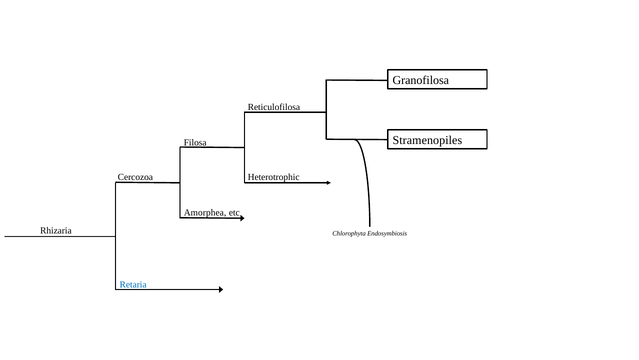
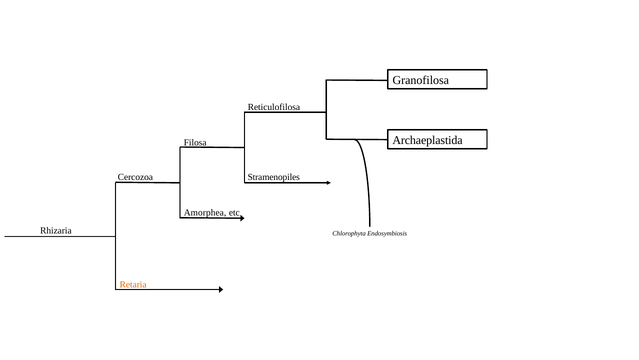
Stramenopiles: Stramenopiles -> Archaeplastida (427, 140)
Heterotrophic: Heterotrophic -> Stramenopiles (274, 177)
Retaria colour: blue -> orange (133, 284)
